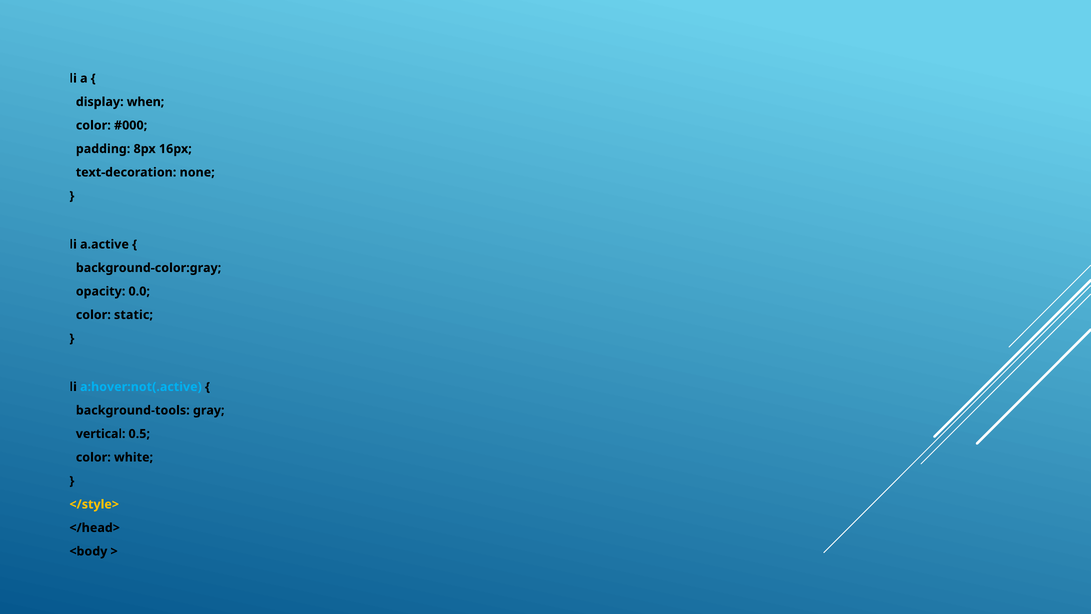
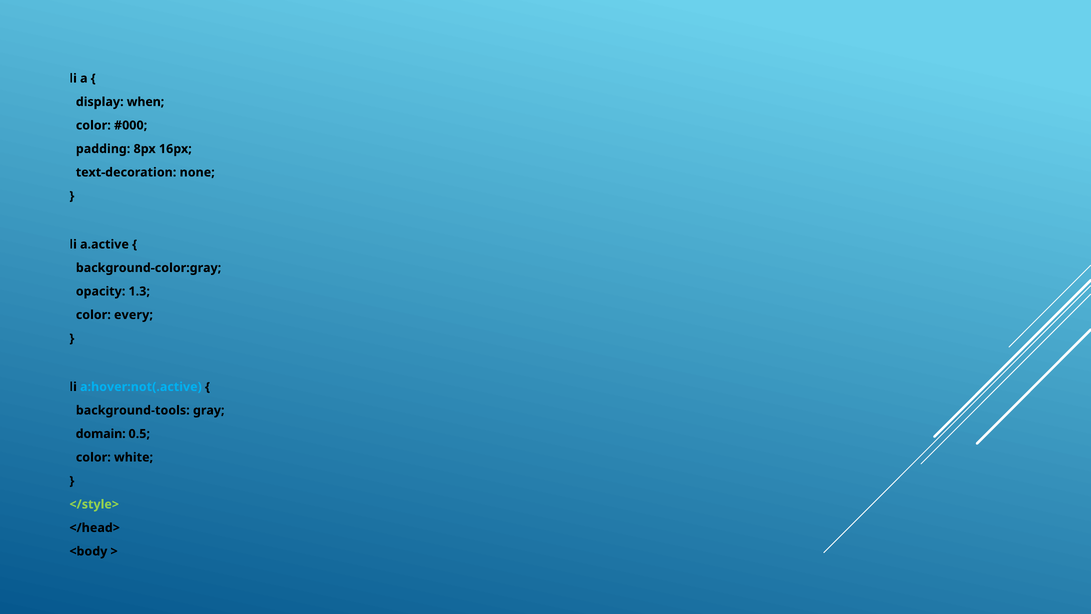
0.0: 0.0 -> 1.3 (139, 291)
static: static -> every (133, 315)
vertical: vertical -> domain (101, 434)
</style> colour: yellow -> light green (94, 504)
